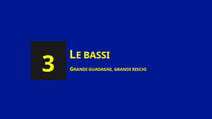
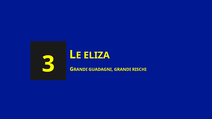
BASSI: BASSI -> ELIZA (97, 55)
